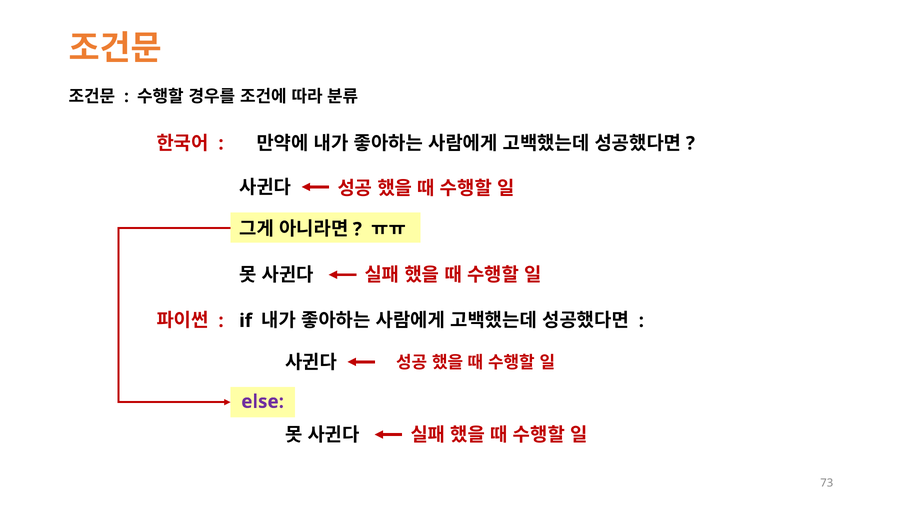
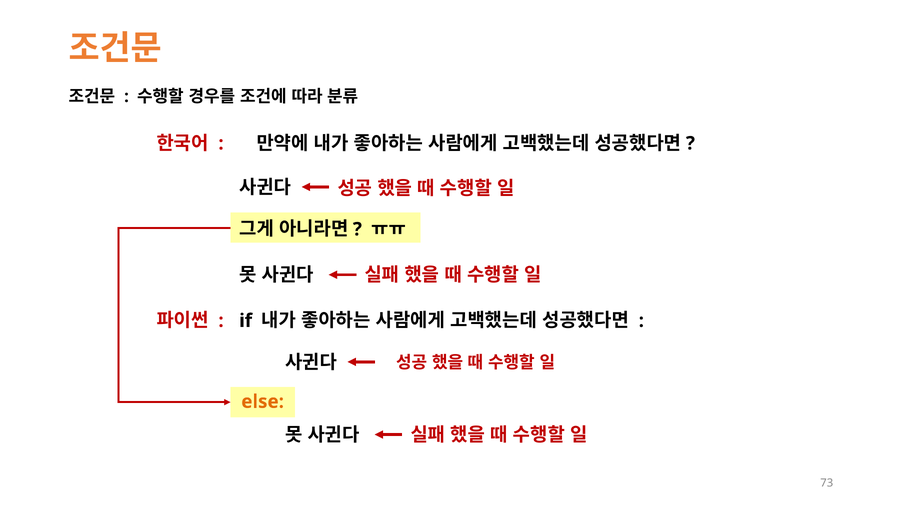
else colour: purple -> orange (263, 402)
